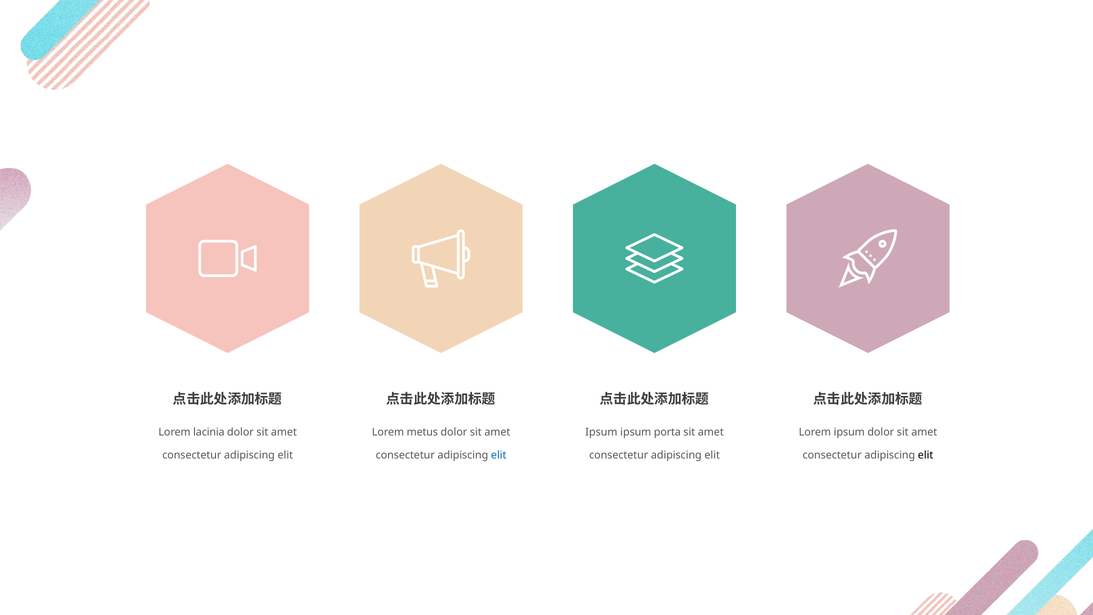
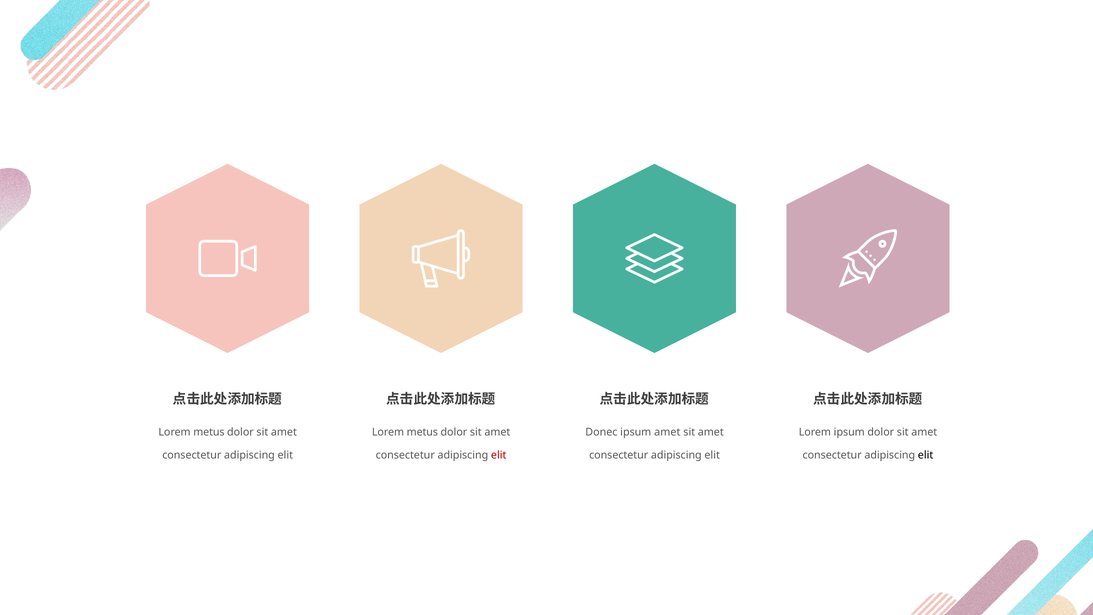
lacinia: lacinia -> metus (209, 432)
Ipsum: Ipsum -> Donec (601, 432)
ipsum porta: porta -> amet (667, 432)
elit colour: blue -> red (499, 455)
